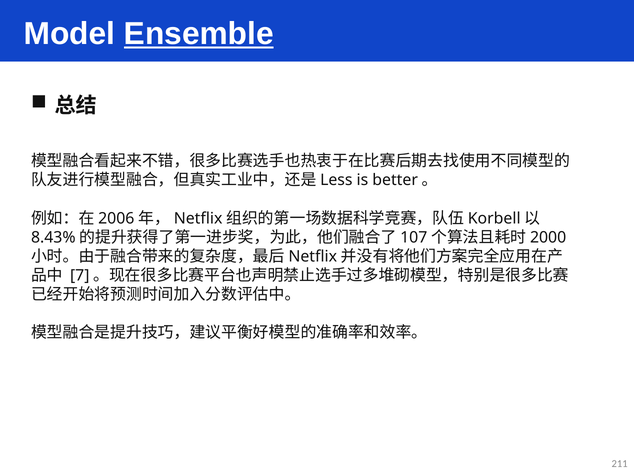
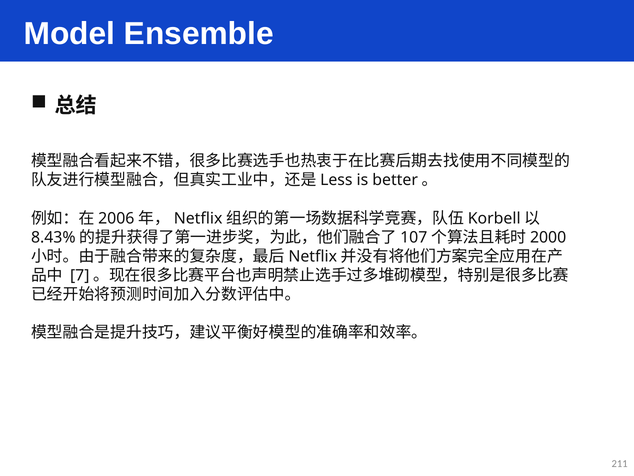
Ensemble underline: present -> none (199, 34)
